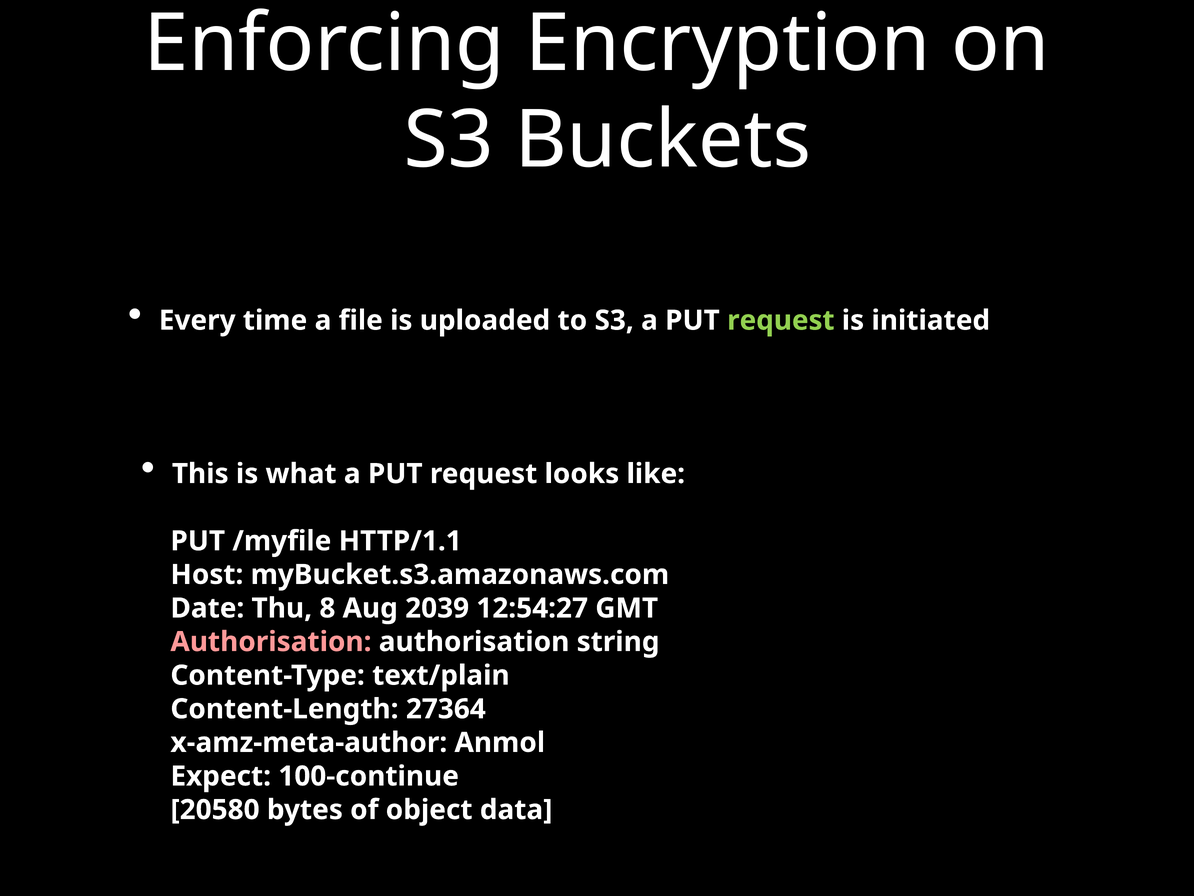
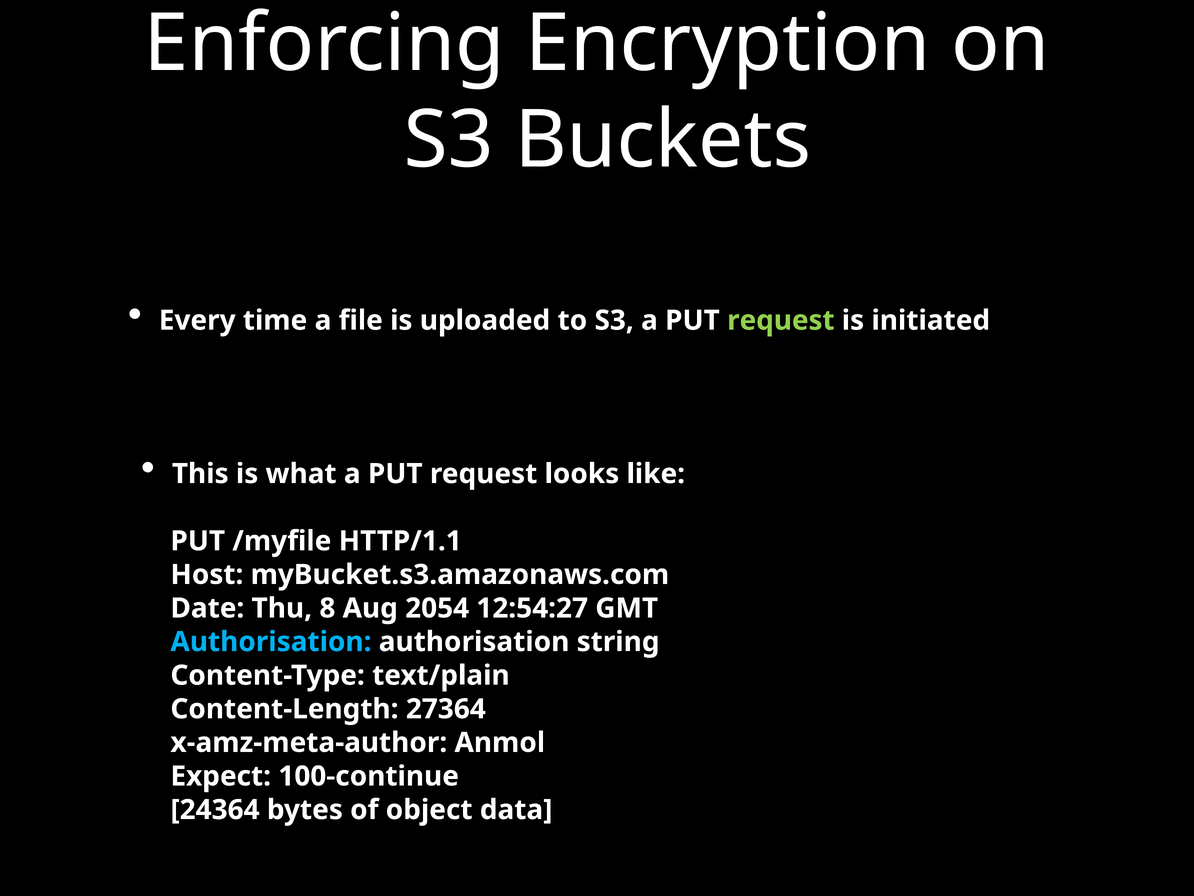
2039: 2039 -> 2054 (437, 608)
Authorisation colour: pink -> light blue (271, 642)
20580: 20580 -> 24364 (215, 809)
